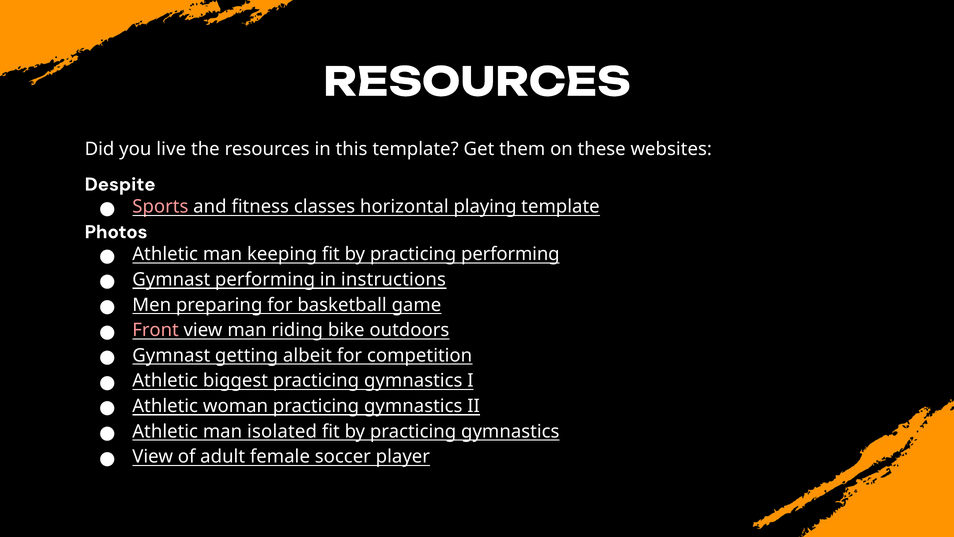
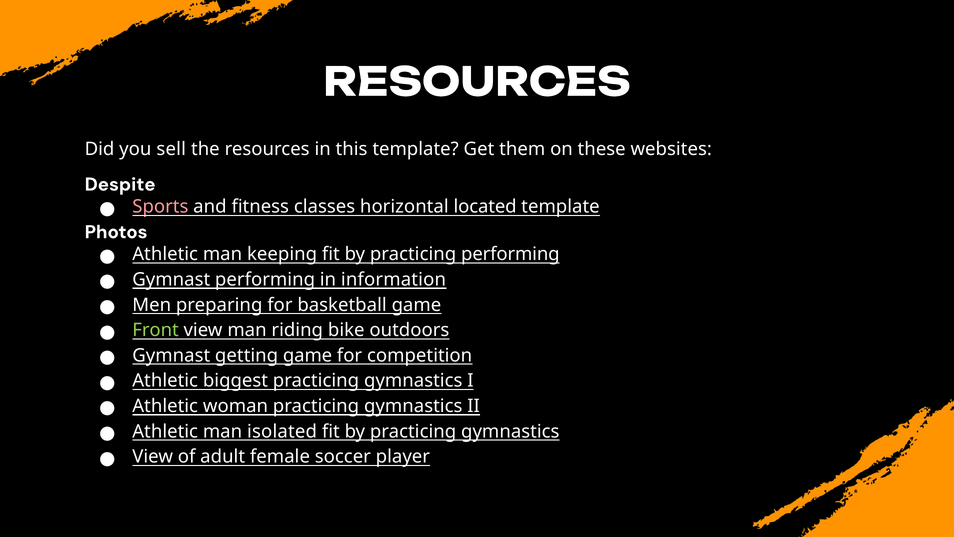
live: live -> sell (171, 149)
playing: playing -> located (485, 207)
instructions: instructions -> information (393, 279)
Front colour: pink -> light green (156, 330)
getting albeit: albeit -> game (308, 355)
